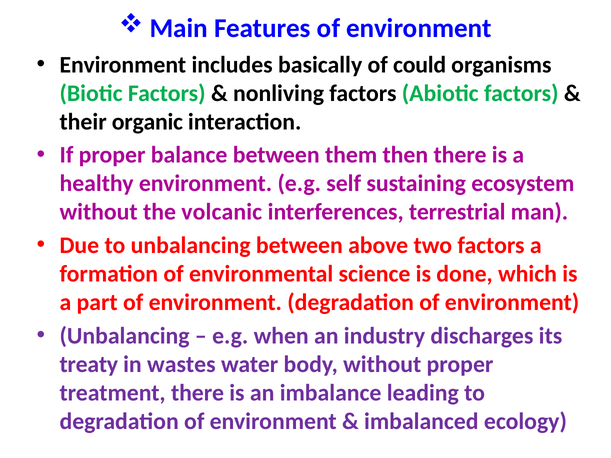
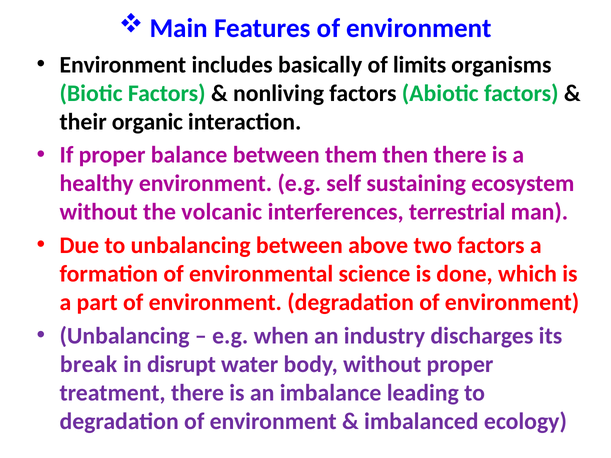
could: could -> limits (420, 65)
treaty: treaty -> break (89, 364)
wastes: wastes -> disrupt (181, 364)
